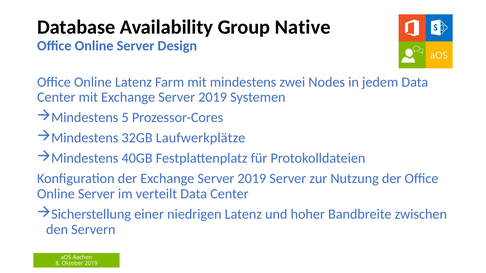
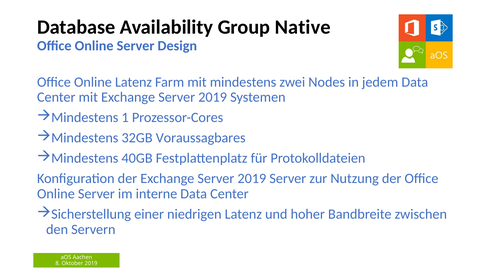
5: 5 -> 1 (125, 118)
Laufwerkplätze: Laufwerkplätze -> Voraussagbares (201, 138)
verteilt: verteilt -> interne (156, 194)
